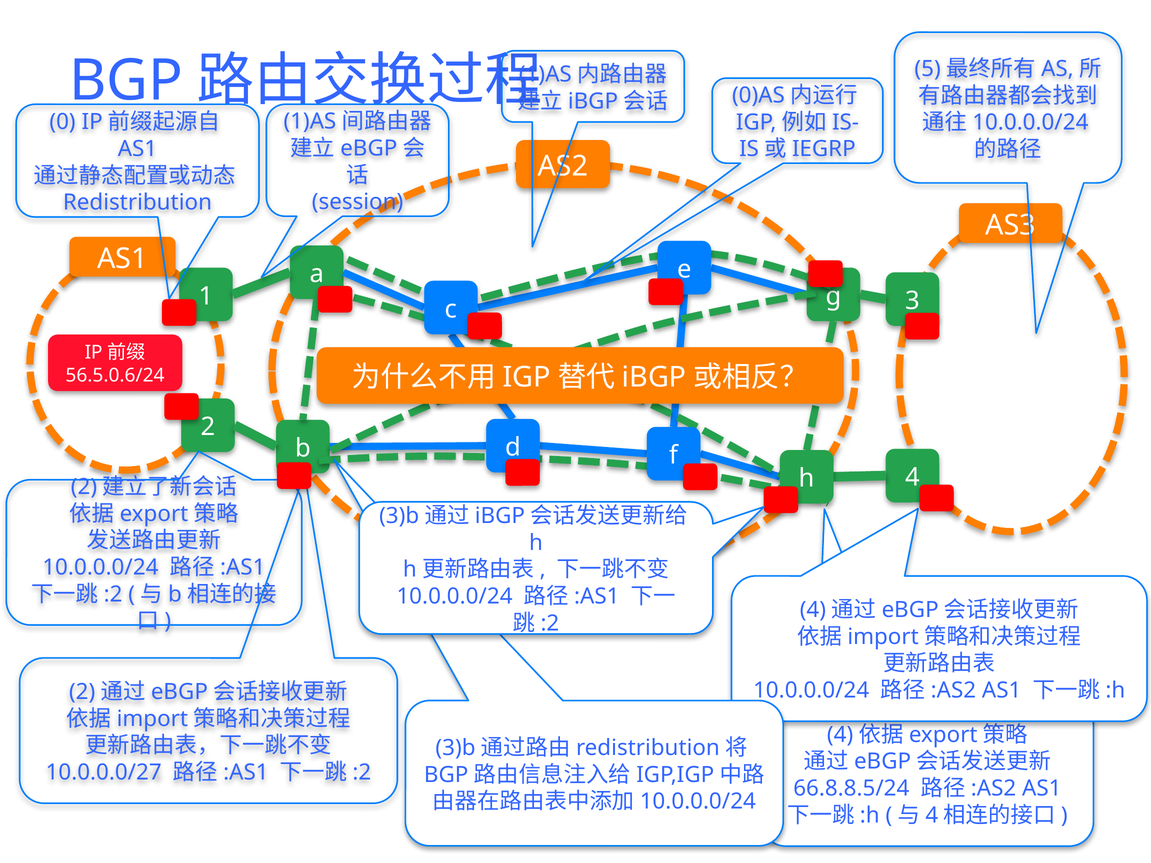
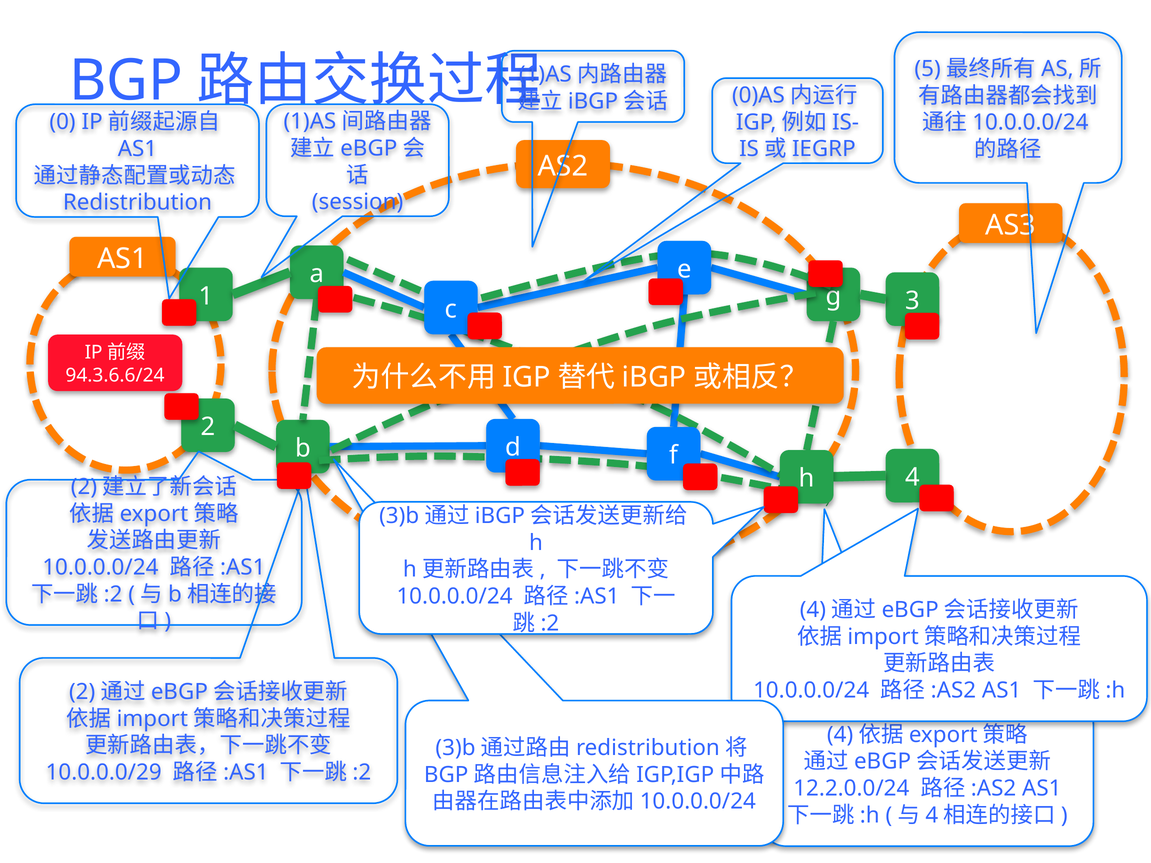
56.5.0.6/24: 56.5.0.6/24 -> 94.3.6.6/24 (115, 376)
10.0.0.0/27: 10.0.0.0/27 -> 10.0.0.0/29 (104, 773)
66.8.8.5/24: 66.8.8.5/24 -> 12.2.0.0/24 (851, 789)
